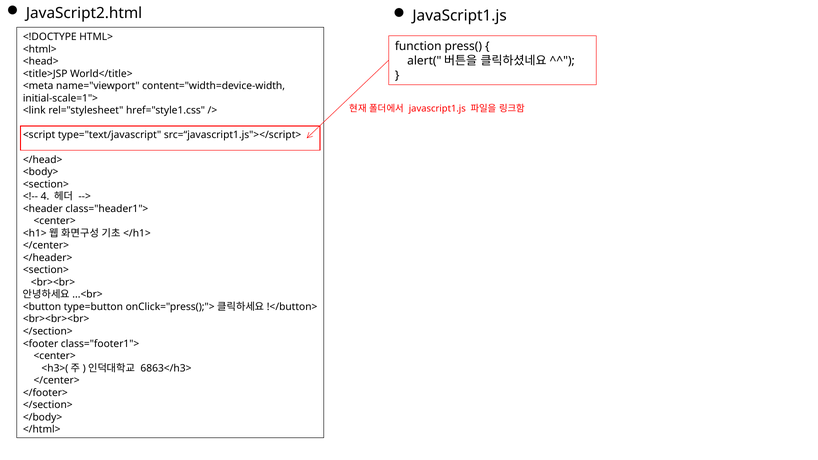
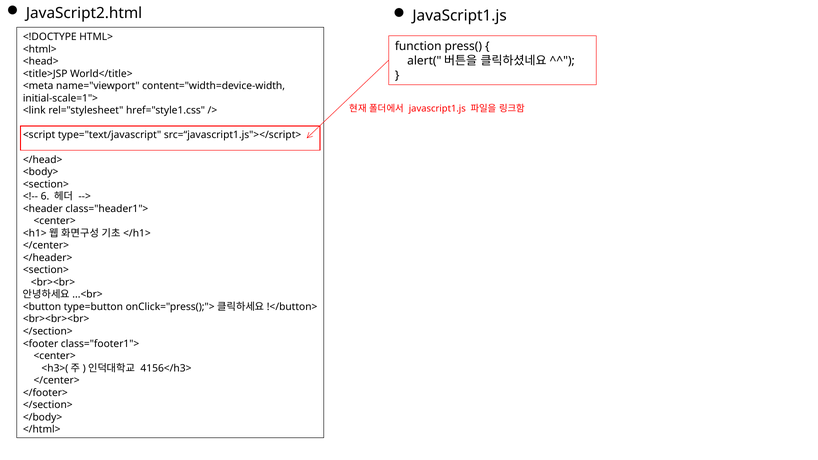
4: 4 -> 6 (45, 196)
6863</h3>: 6863</h3> -> 4156</h3> (166, 368)
